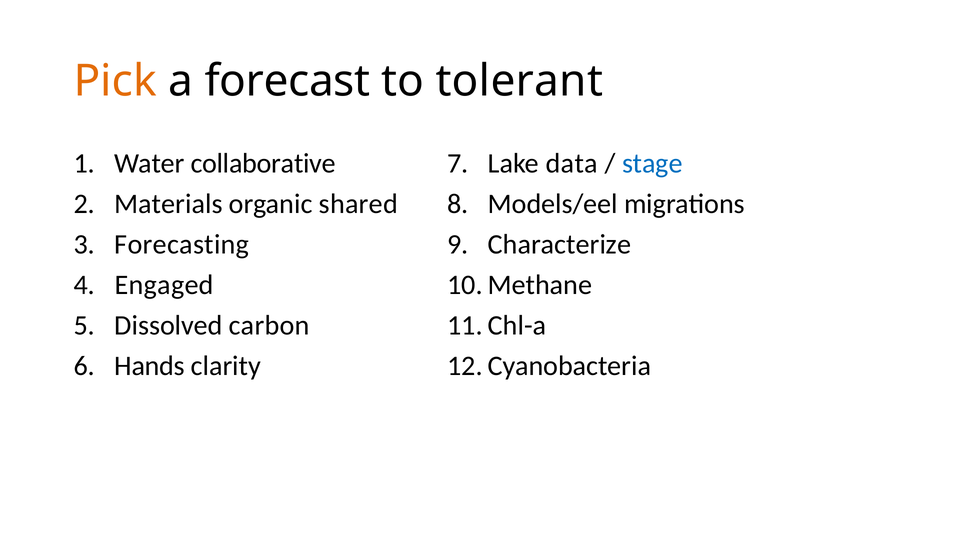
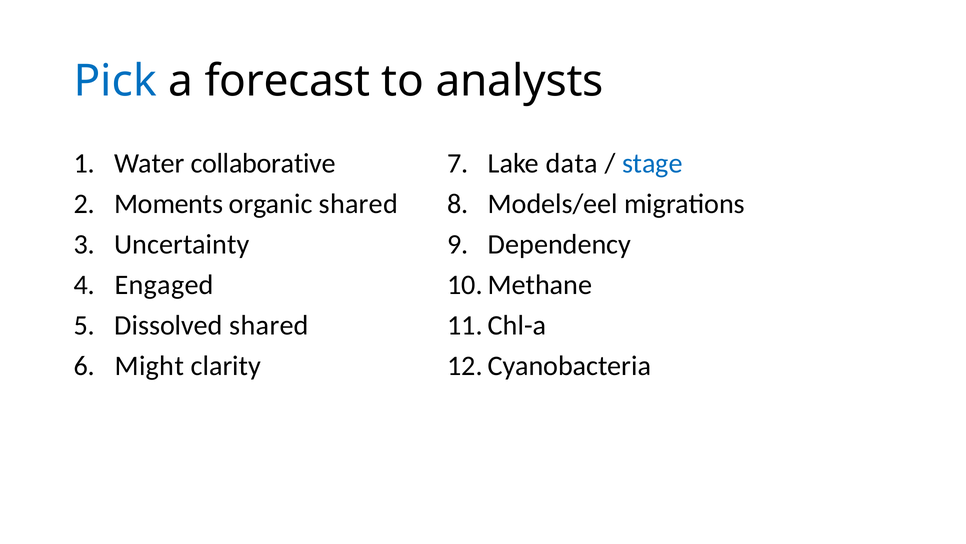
Pick colour: orange -> blue (115, 81)
tolerant: tolerant -> analysts (520, 81)
Materials: Materials -> Moments (169, 204)
Forecasting: Forecasting -> Uncertainty (182, 244)
Characterize: Characterize -> Dependency (560, 244)
Dissolved carbon: carbon -> shared (269, 325)
Hands: Hands -> Might (149, 365)
